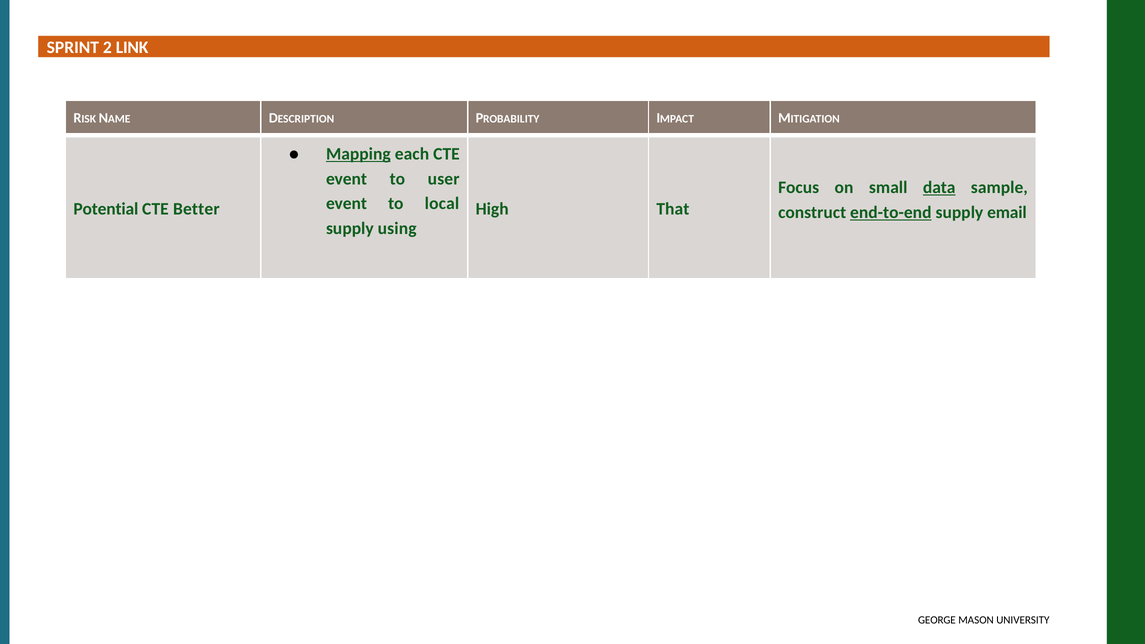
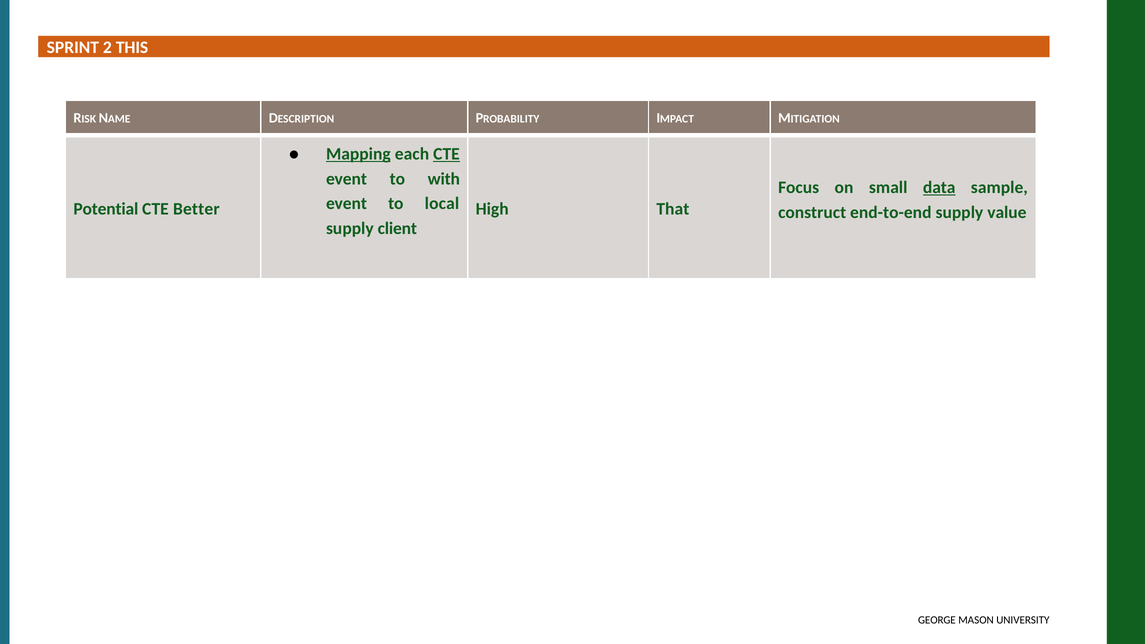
LINK: LINK -> THIS (132, 48)
CTE underline: none -> present (446, 154)
user: user -> with (444, 179)
end-to-end underline: present -> none (891, 212)
email: email -> value (1007, 212)
using: using -> client (397, 229)
